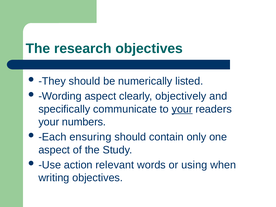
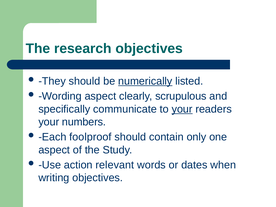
numerically underline: none -> present (145, 81)
objectively: objectively -> scrupulous (181, 96)
ensuring: ensuring -> foolproof (90, 137)
using: using -> dates (194, 165)
